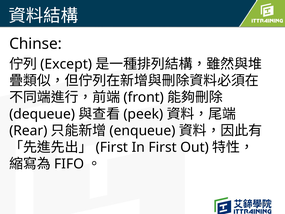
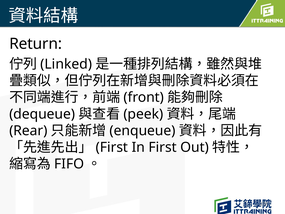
Chinse: Chinse -> Return (36, 44)
Except: Except -> Linked (66, 64)
